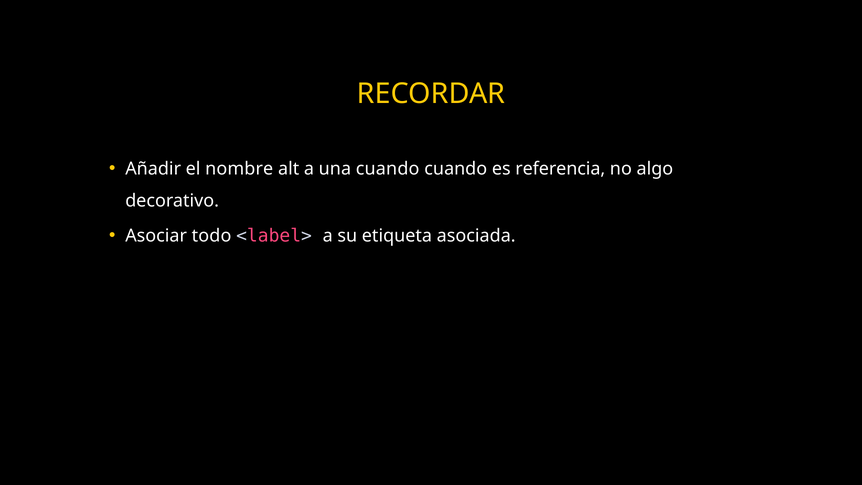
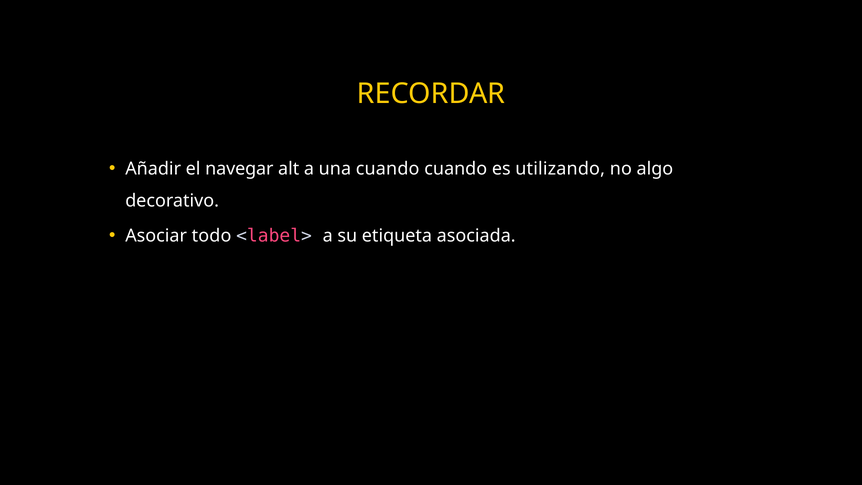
nombre: nombre -> navegar (239, 169)
referencia: referencia -> utilizando (560, 169)
